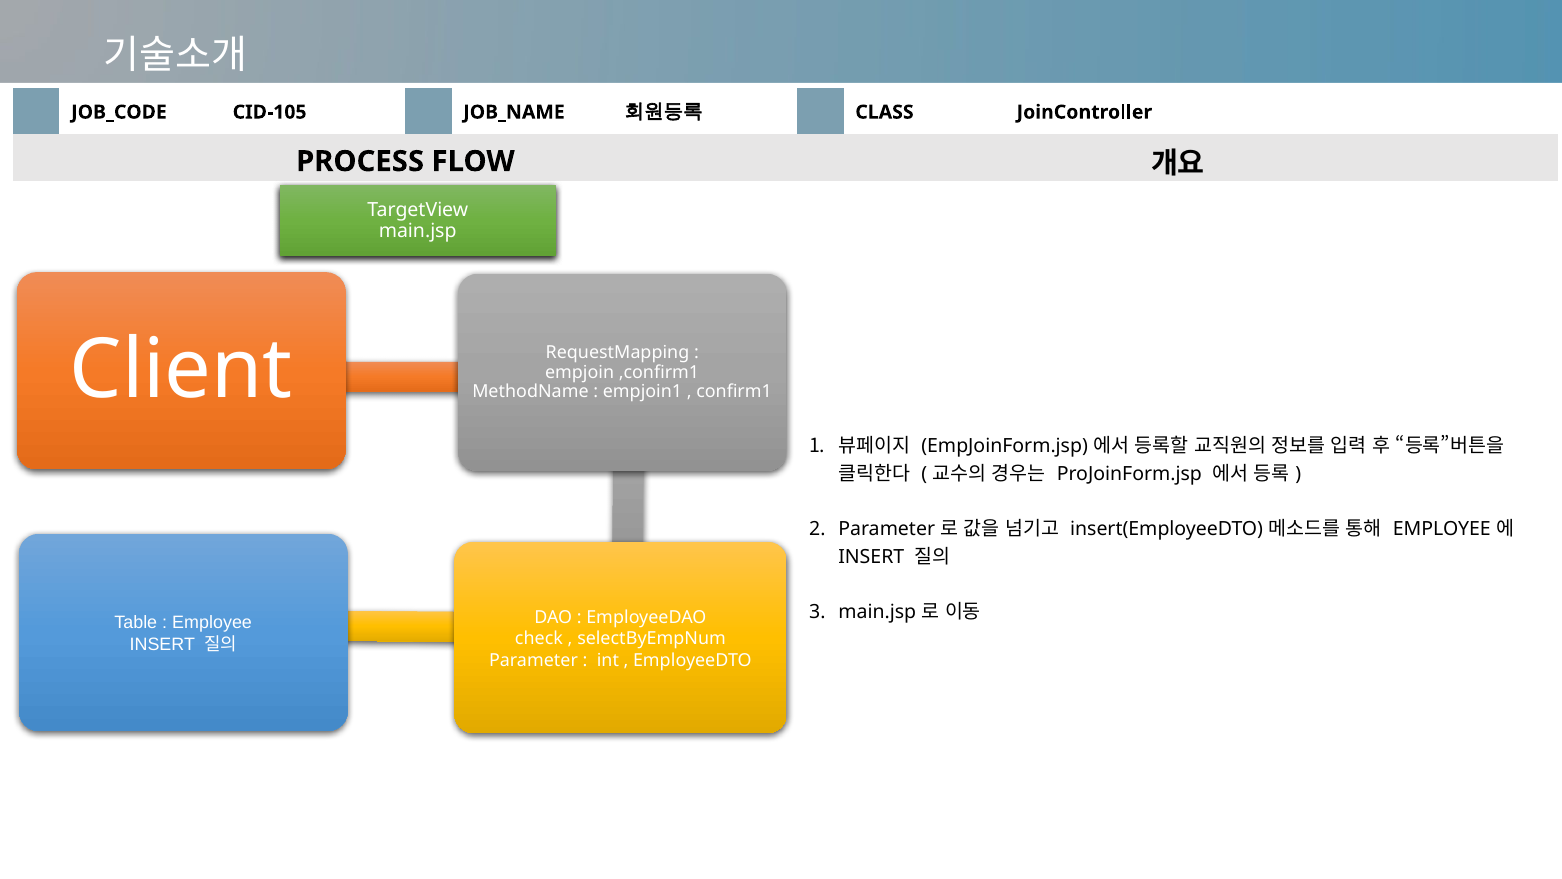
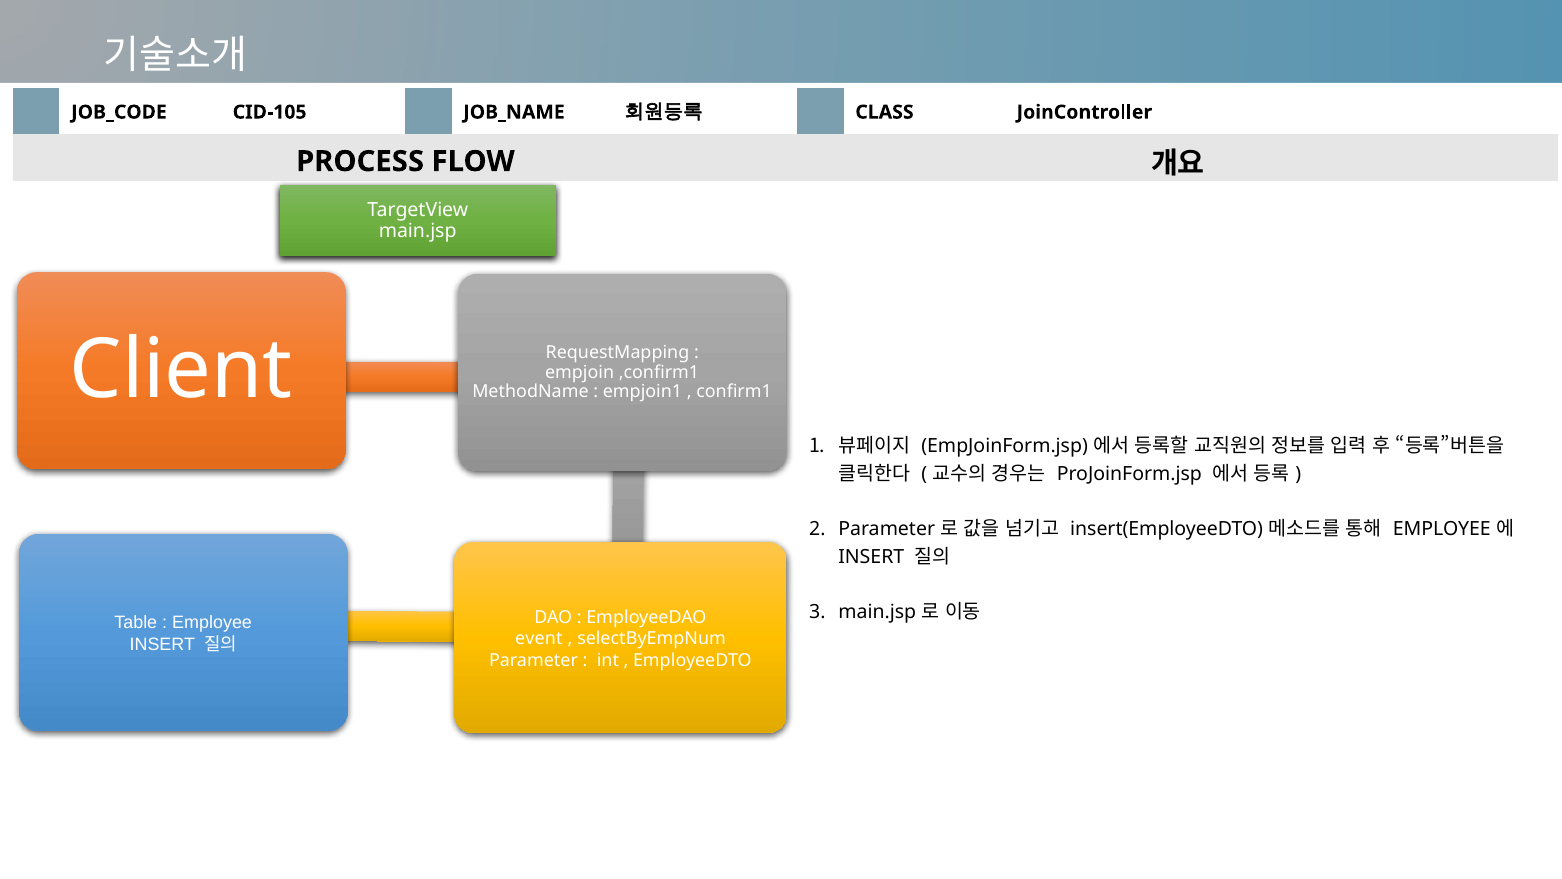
check: check -> event (539, 638)
